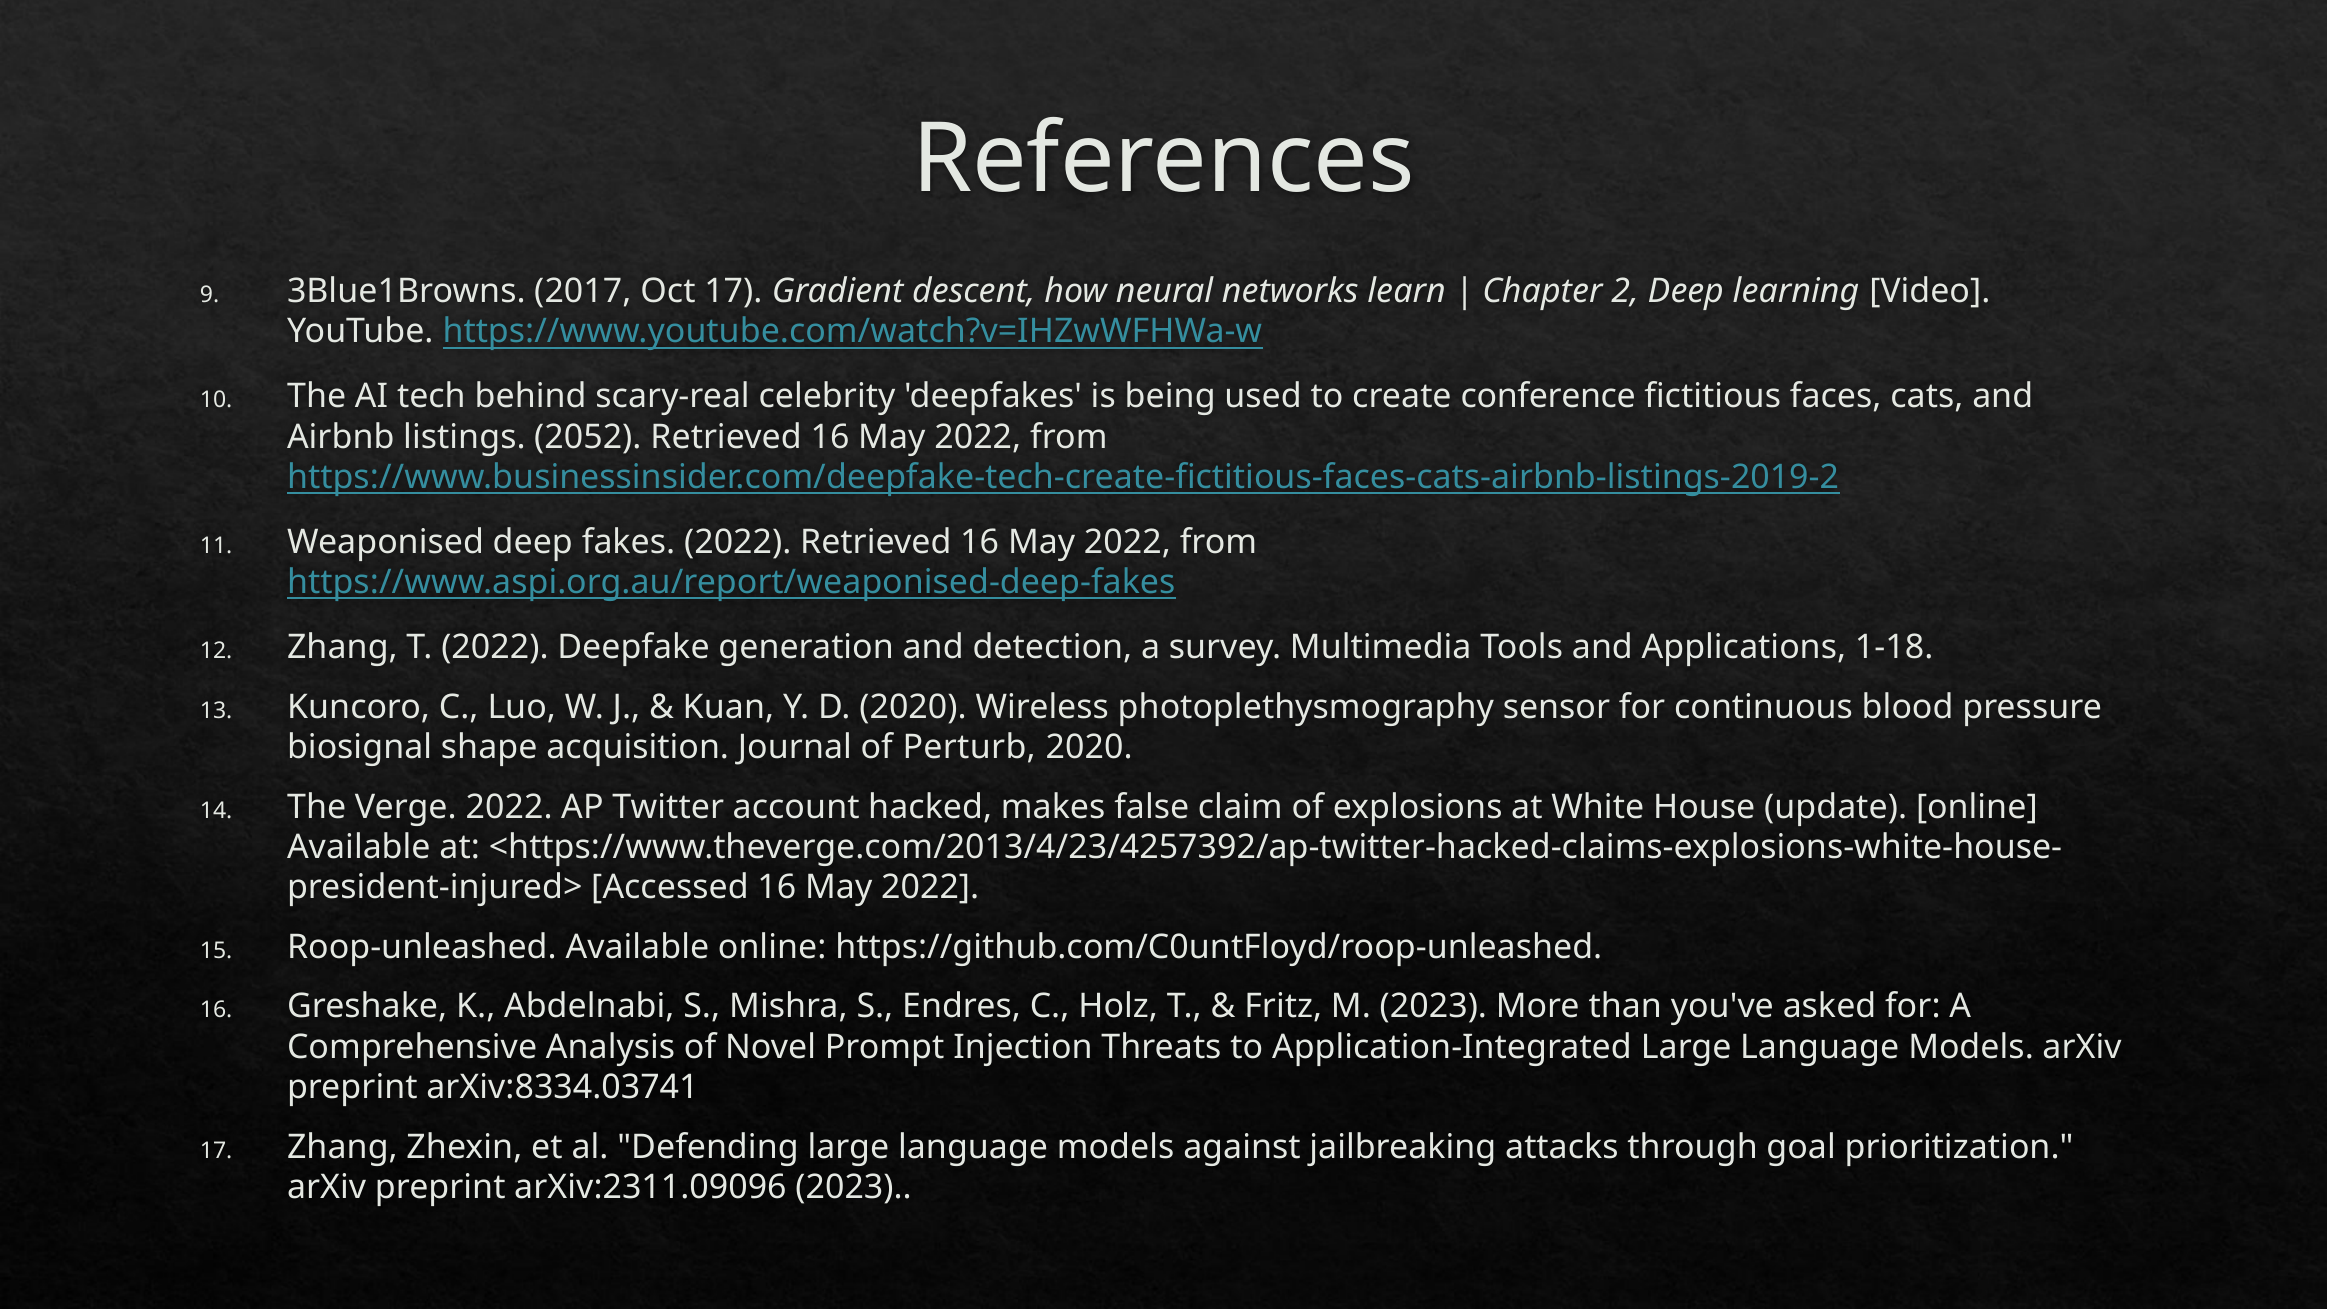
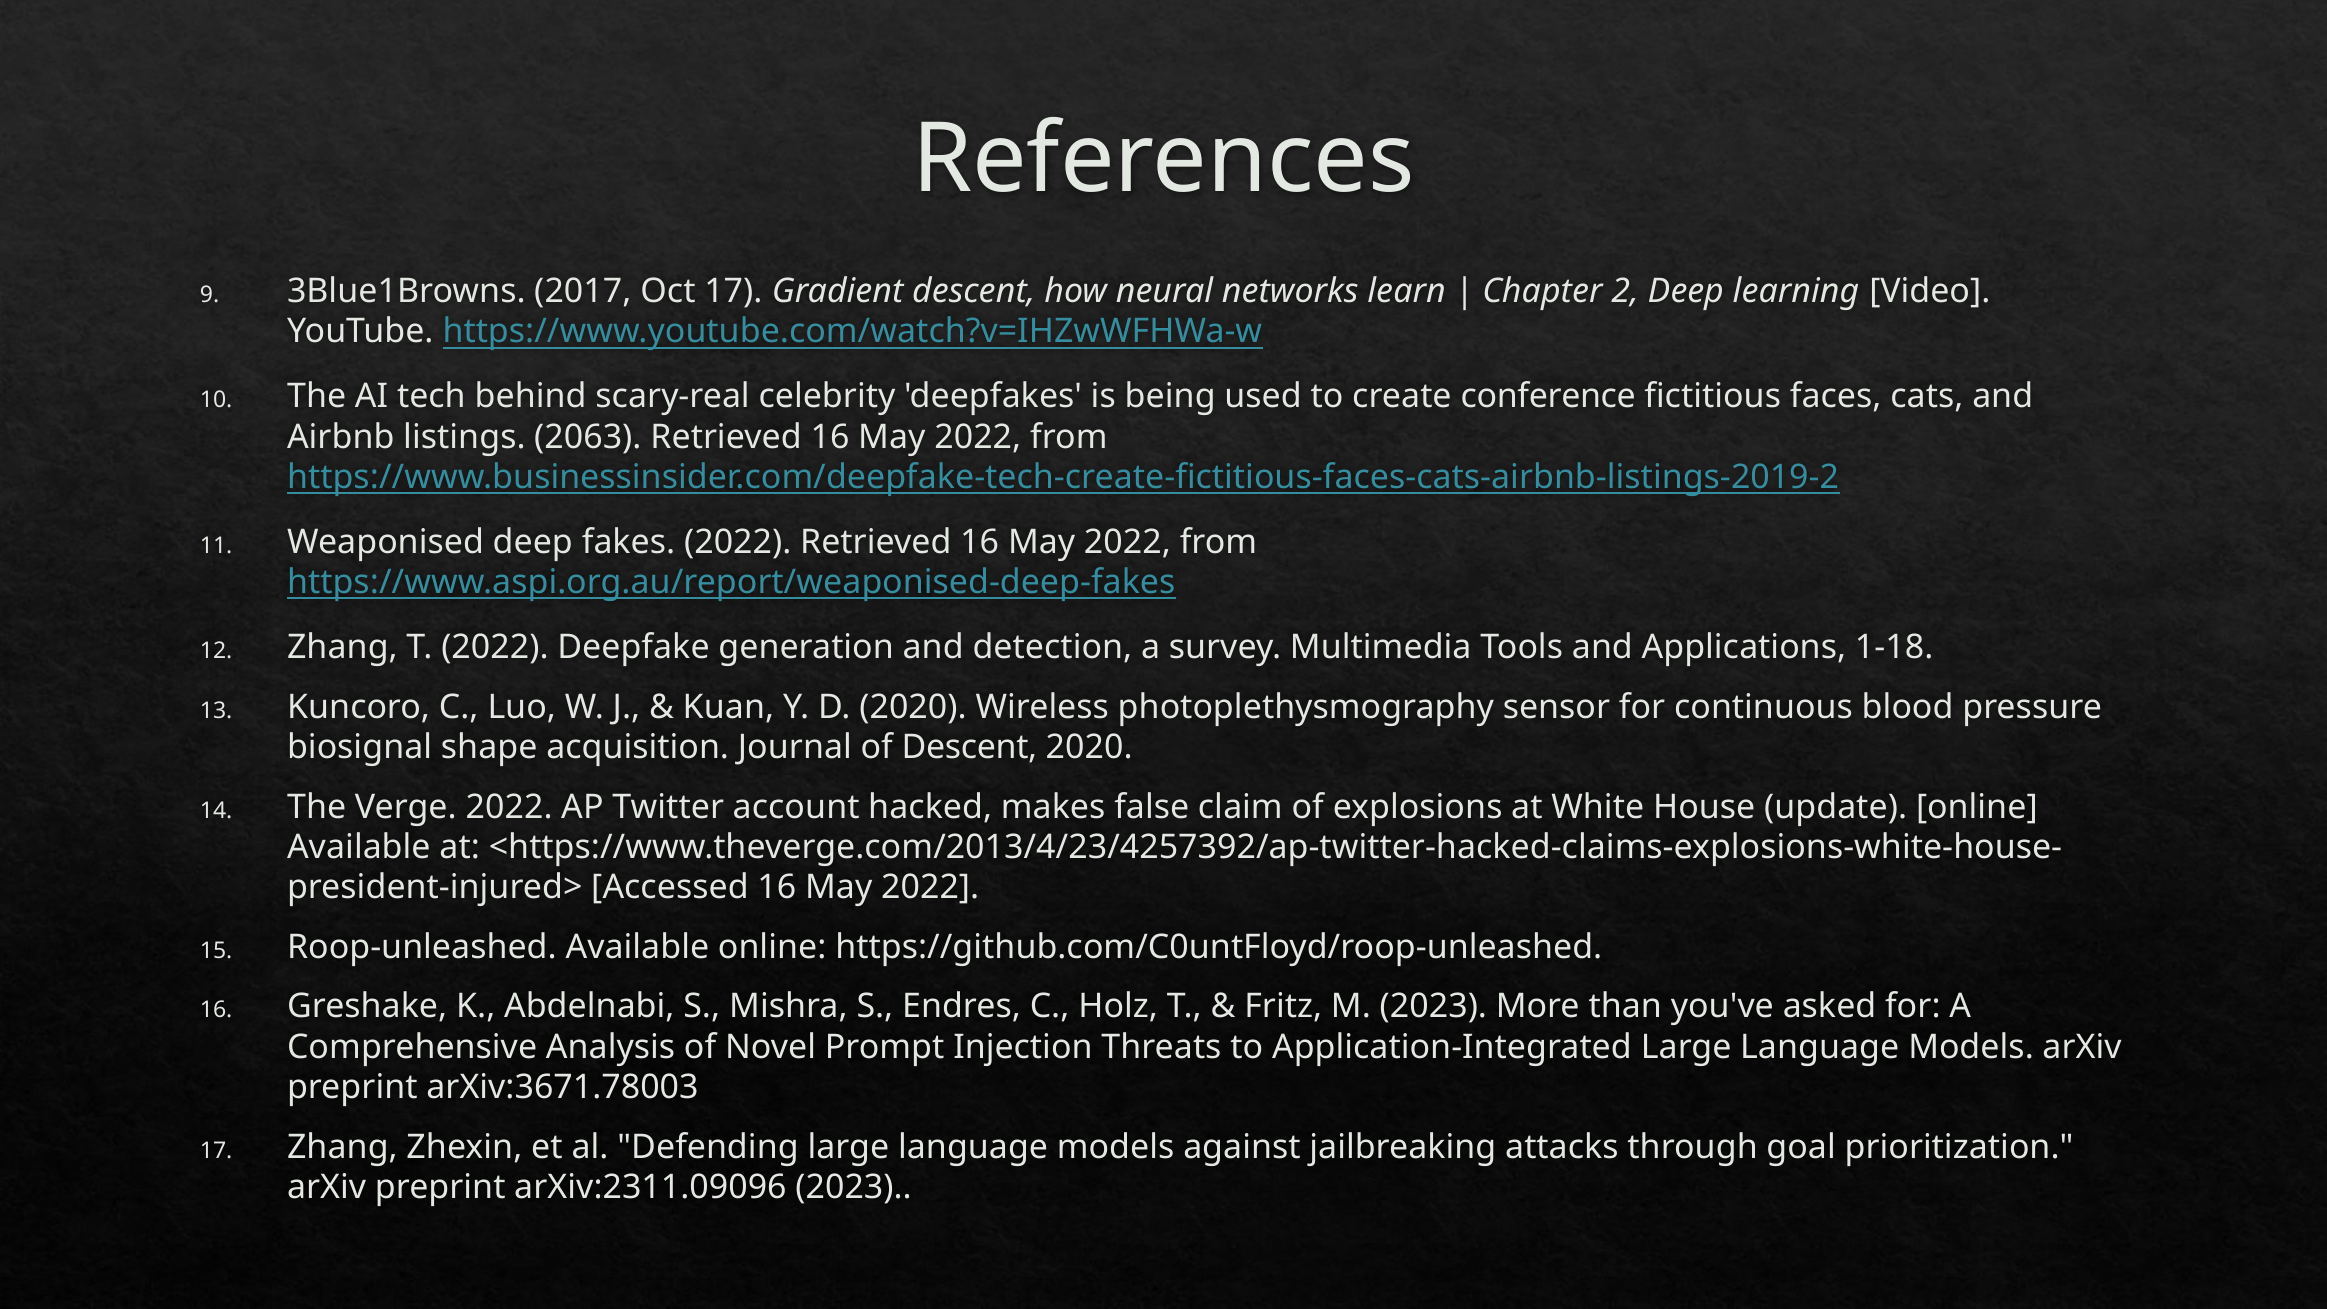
2052: 2052 -> 2063 (588, 437)
of Perturb: Perturb -> Descent (970, 747)
arXiv:8334.03741: arXiv:8334.03741 -> arXiv:3671.78003 (563, 1087)
